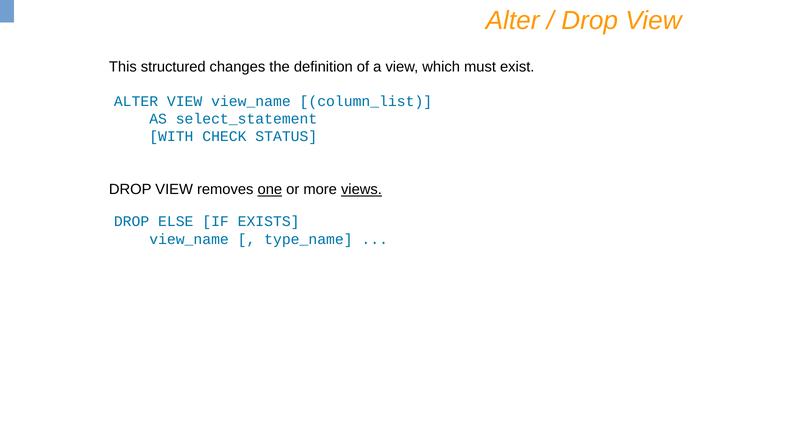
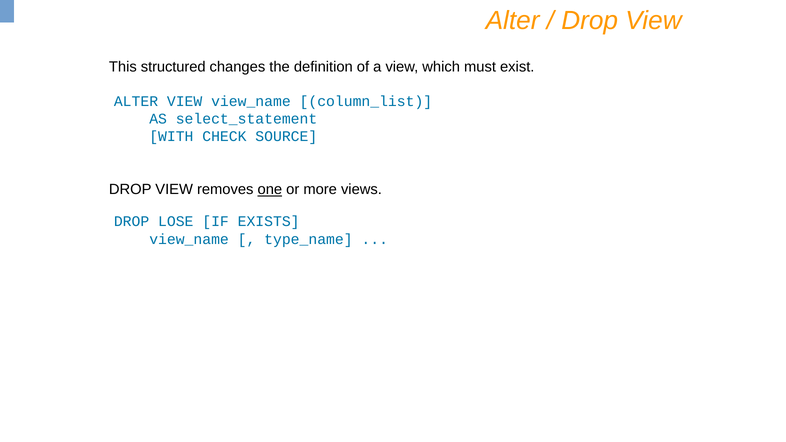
STATUS: STATUS -> SOURCE (286, 137)
views underline: present -> none (361, 190)
ELSE: ELSE -> LOSE (176, 222)
